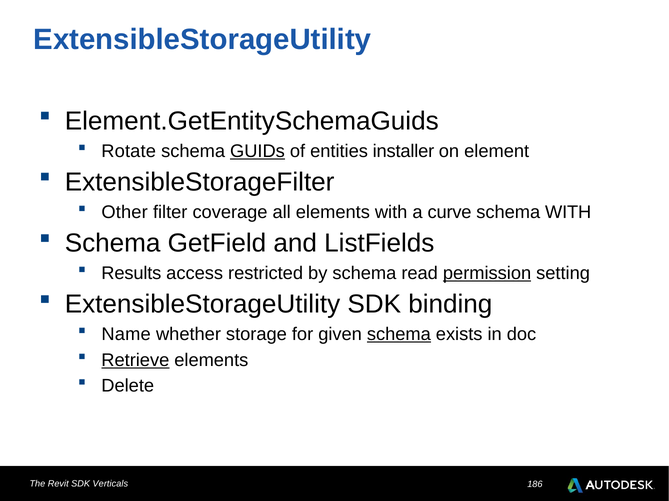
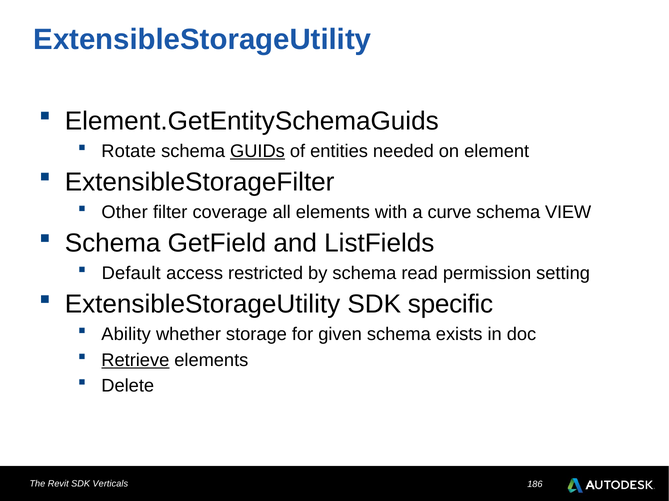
installer: installer -> needed (403, 151)
schema WITH: WITH -> VIEW (568, 212)
Results: Results -> Default (131, 273)
permission underline: present -> none (487, 273)
binding: binding -> specific (450, 305)
Name: Name -> Ability (126, 335)
schema underline: present -> none (399, 335)
